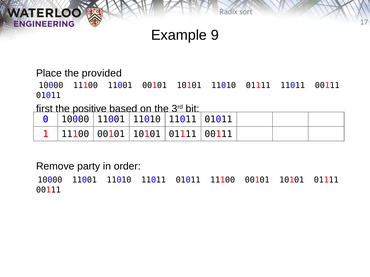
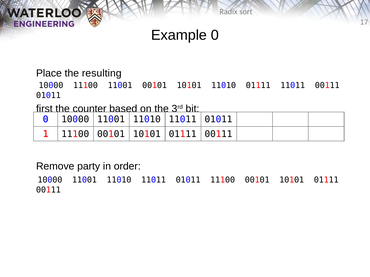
Example 9: 9 -> 0 (215, 35)
provided: provided -> resulting (102, 73)
positive: positive -> counter (90, 109)
